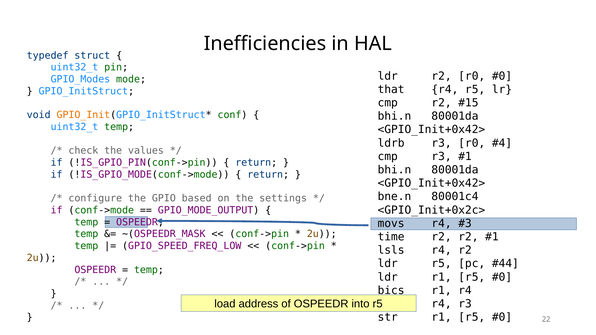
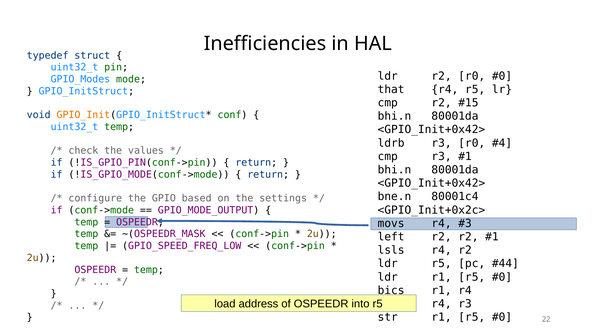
time: time -> left (391, 237)
